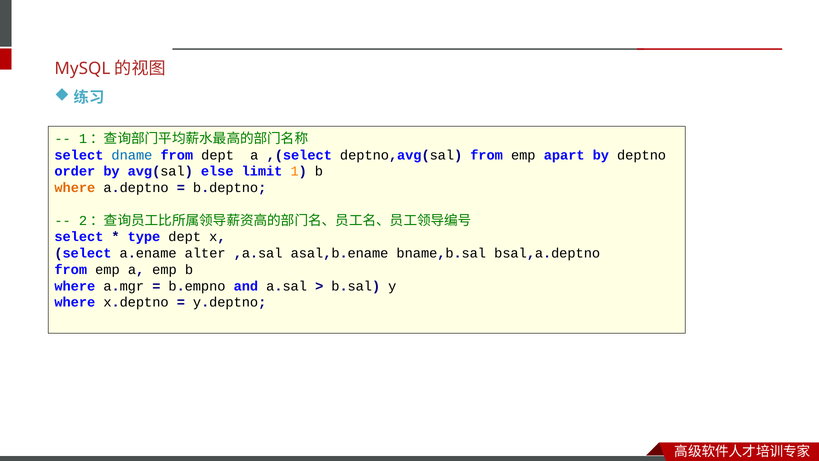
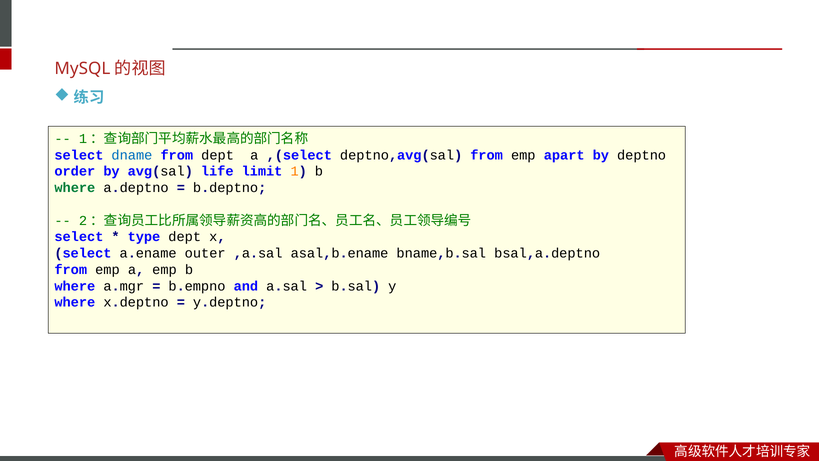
else: else -> life (217, 171)
where colour: orange -> green (75, 188)
alter: alter -> outer (205, 253)
